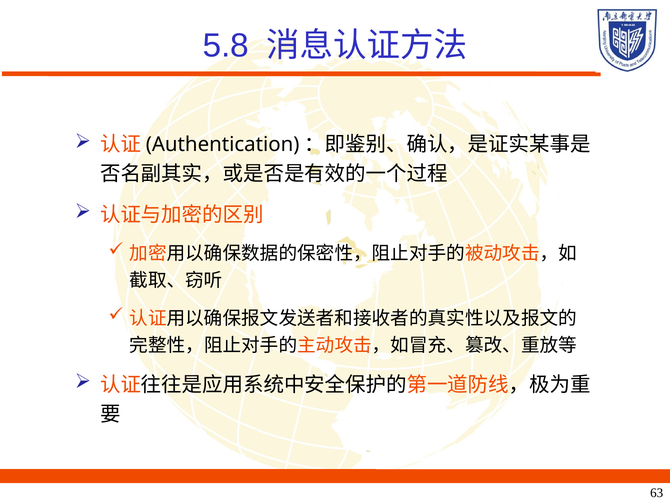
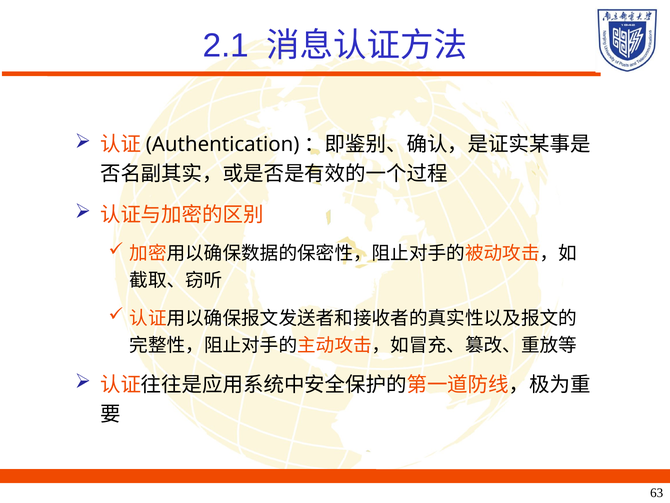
5.8: 5.8 -> 2.1 (226, 46)
